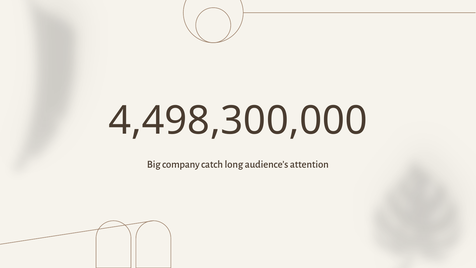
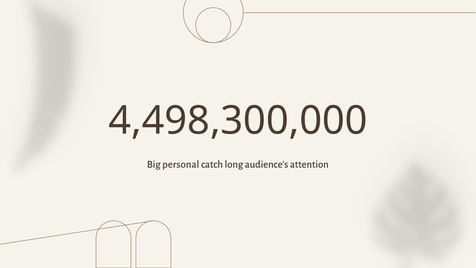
company: company -> personal (181, 164)
